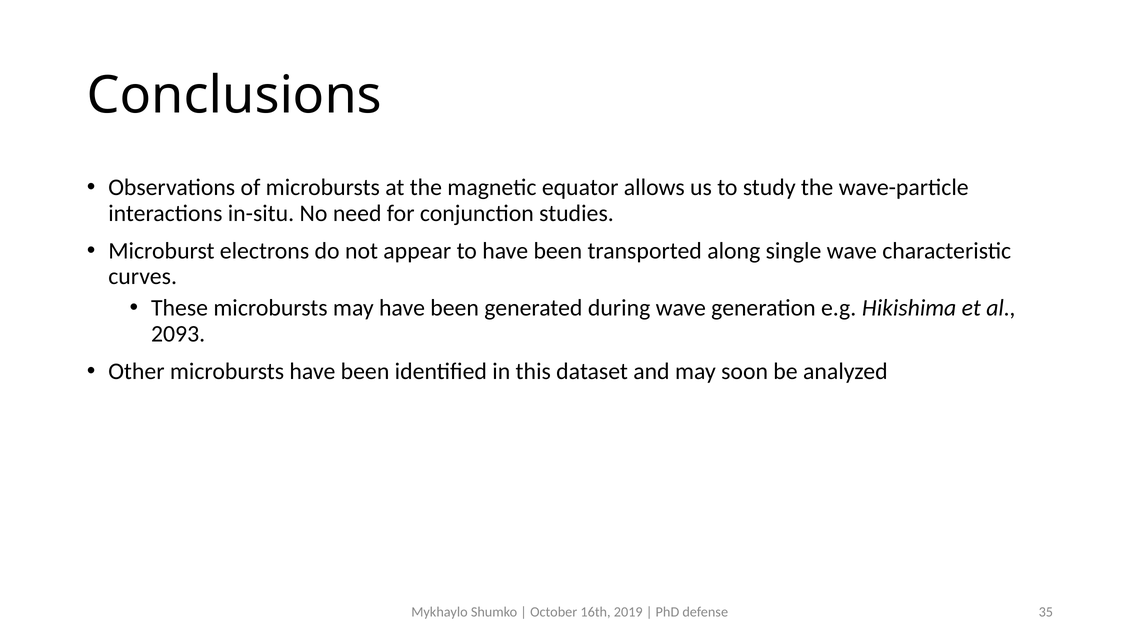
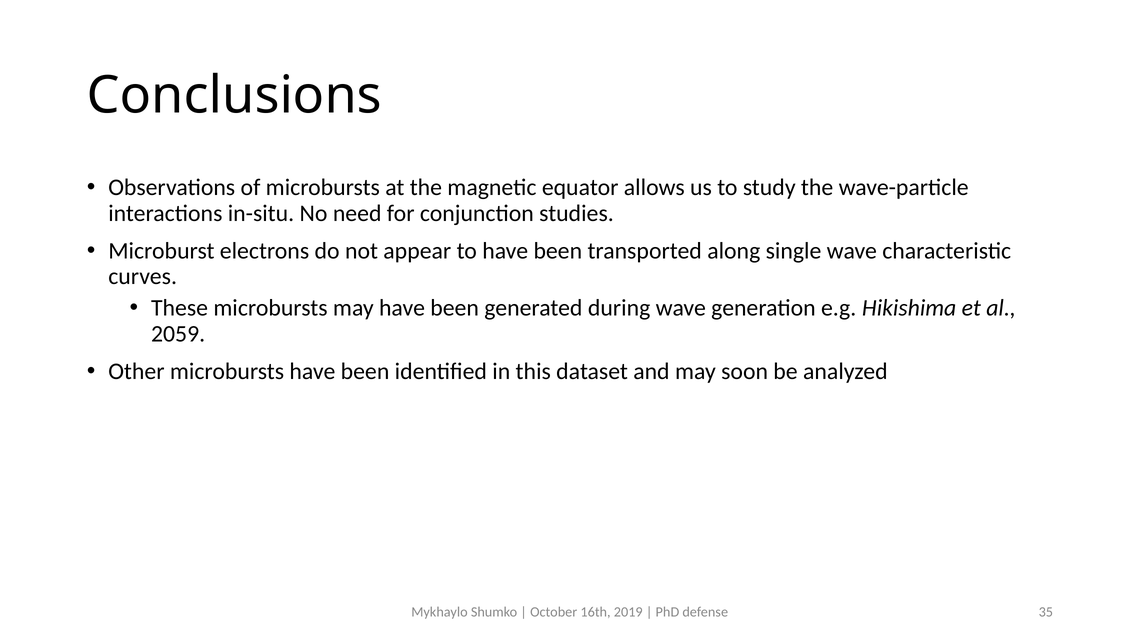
2093: 2093 -> 2059 (178, 334)
